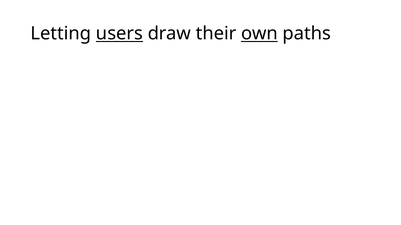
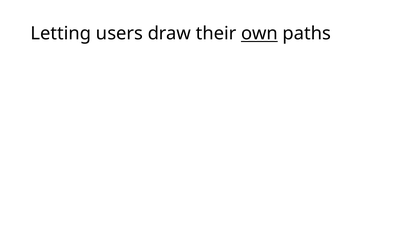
users underline: present -> none (119, 34)
